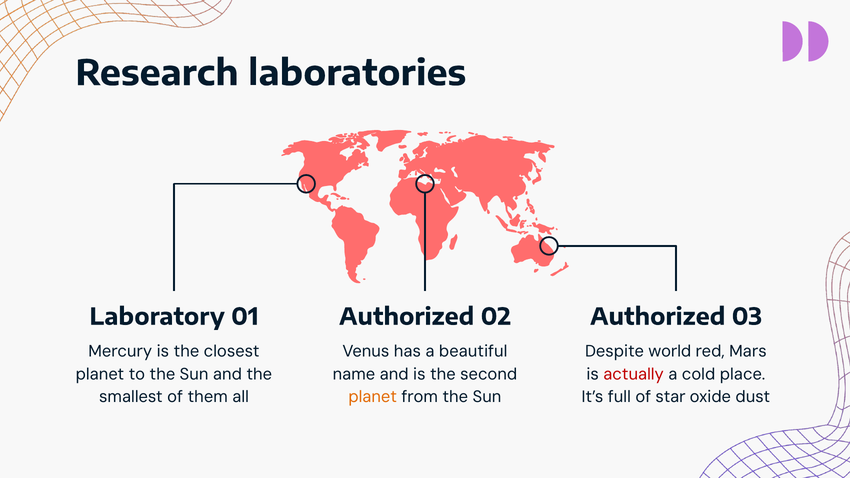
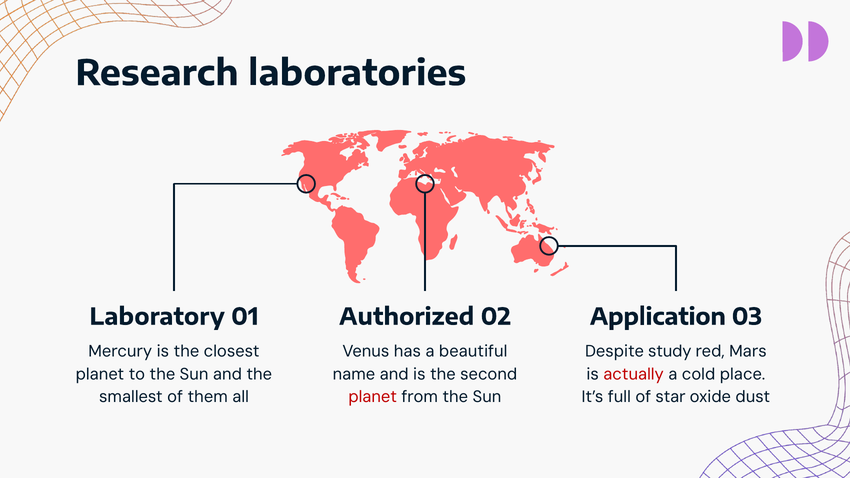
Authorized: Authorized -> Application (658, 317)
world: world -> study (670, 352)
planet colour: orange -> red (373, 397)
